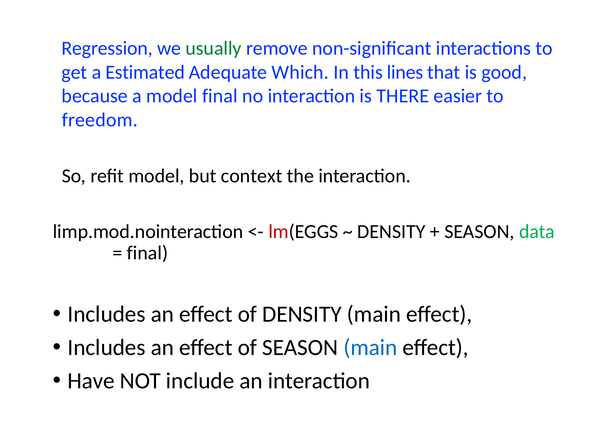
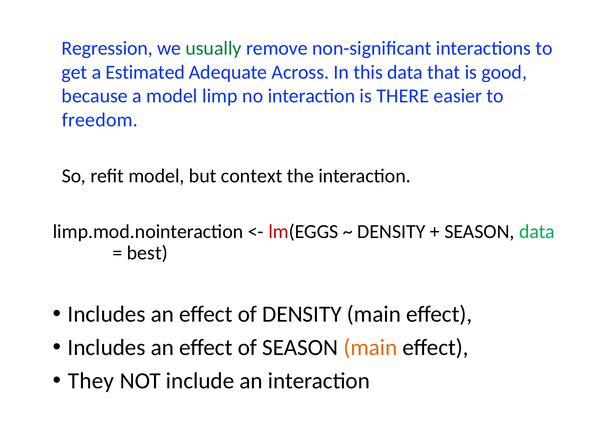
Which: Which -> Across (300, 72)
this lines: lines -> data (405, 72)
model final: final -> limp (220, 96)
final: final -> best (147, 253)
main colour: blue -> orange (370, 347)
Have: Have -> They (91, 381)
